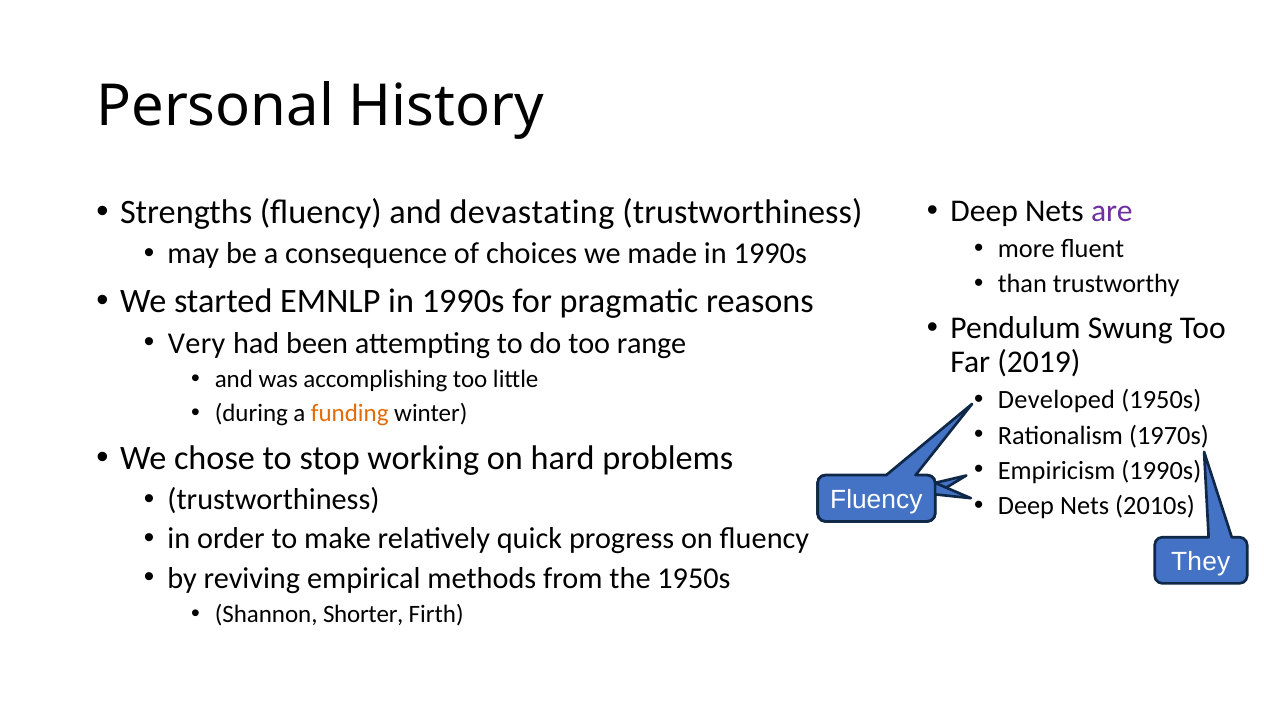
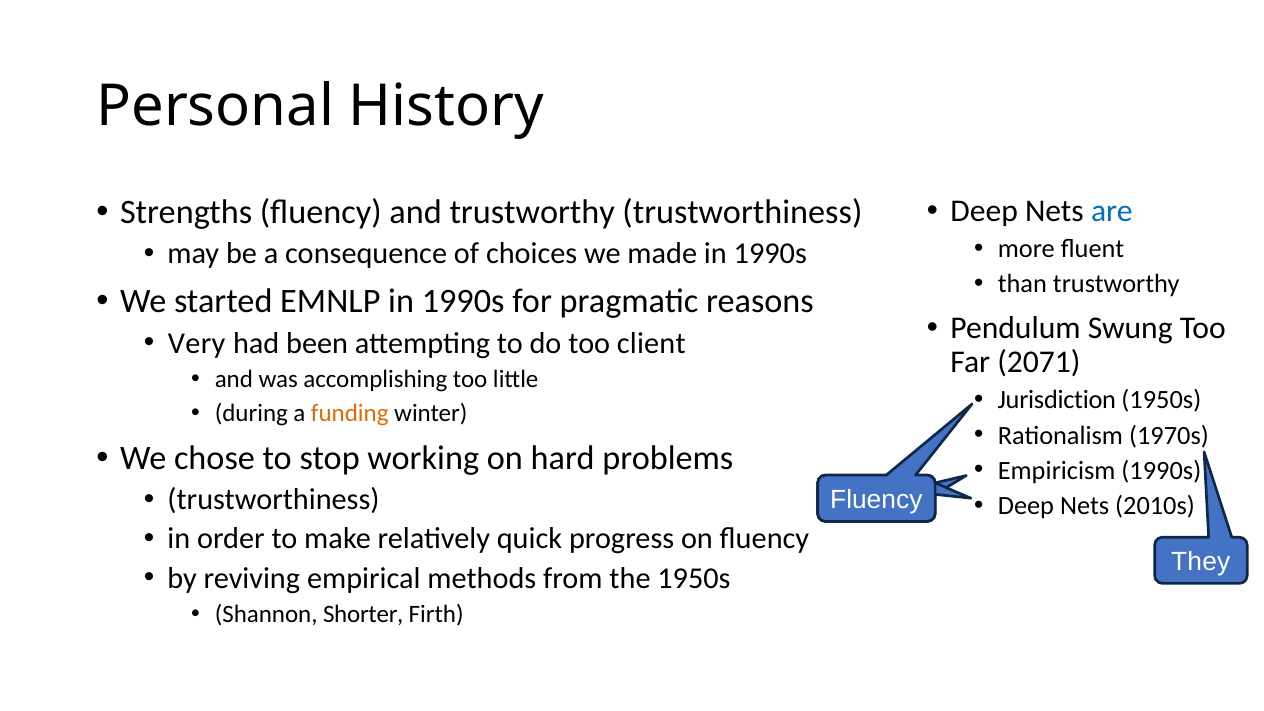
and devastating: devastating -> trustworthy (532, 212)
are colour: purple -> blue (1112, 211)
range: range -> client (651, 343)
2019: 2019 -> 2071 (1039, 362)
Developed: Developed -> Jurisdiction (1057, 400)
